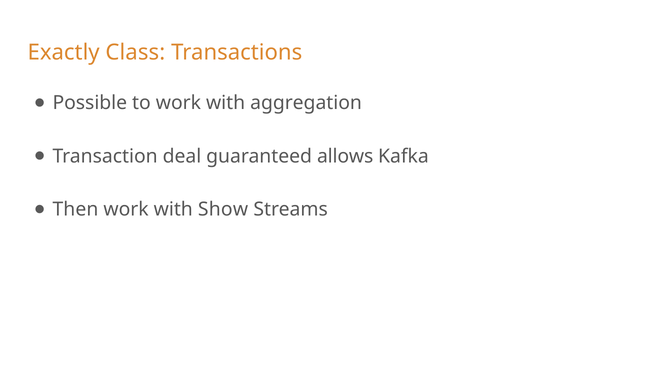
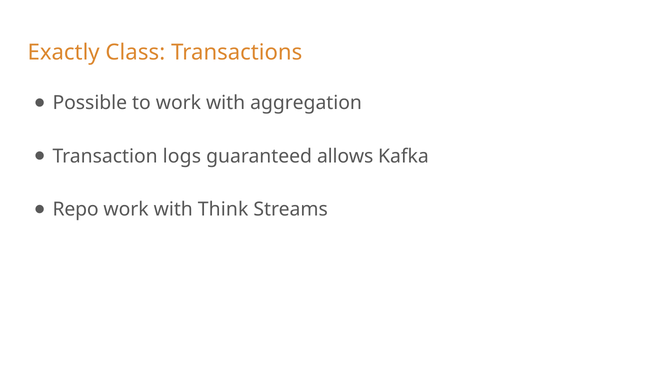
deal: deal -> logs (182, 156)
Then: Then -> Repo (76, 209)
Show: Show -> Think (223, 209)
